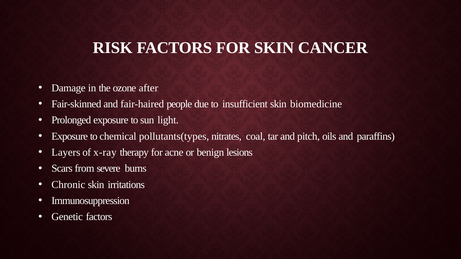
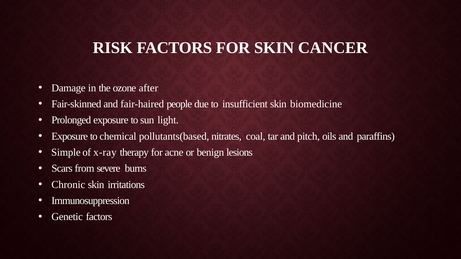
pollutants(types: pollutants(types -> pollutants(based (174, 136)
Layers: Layers -> Simple (66, 153)
